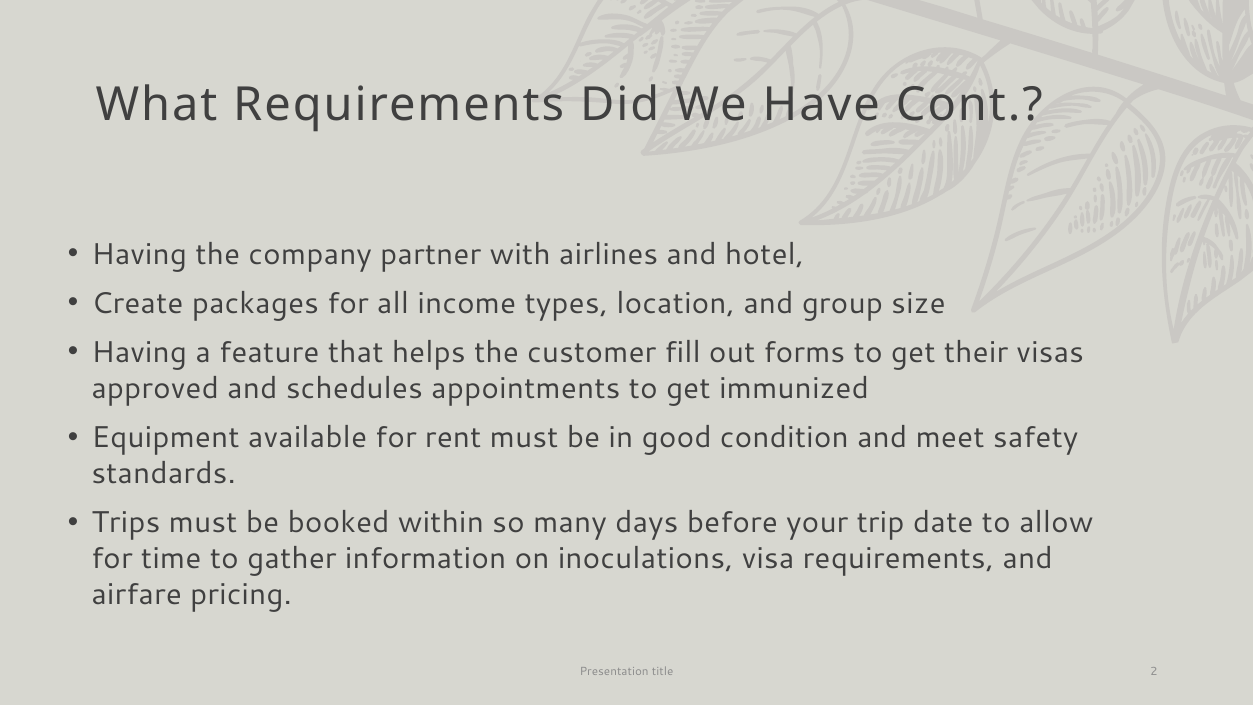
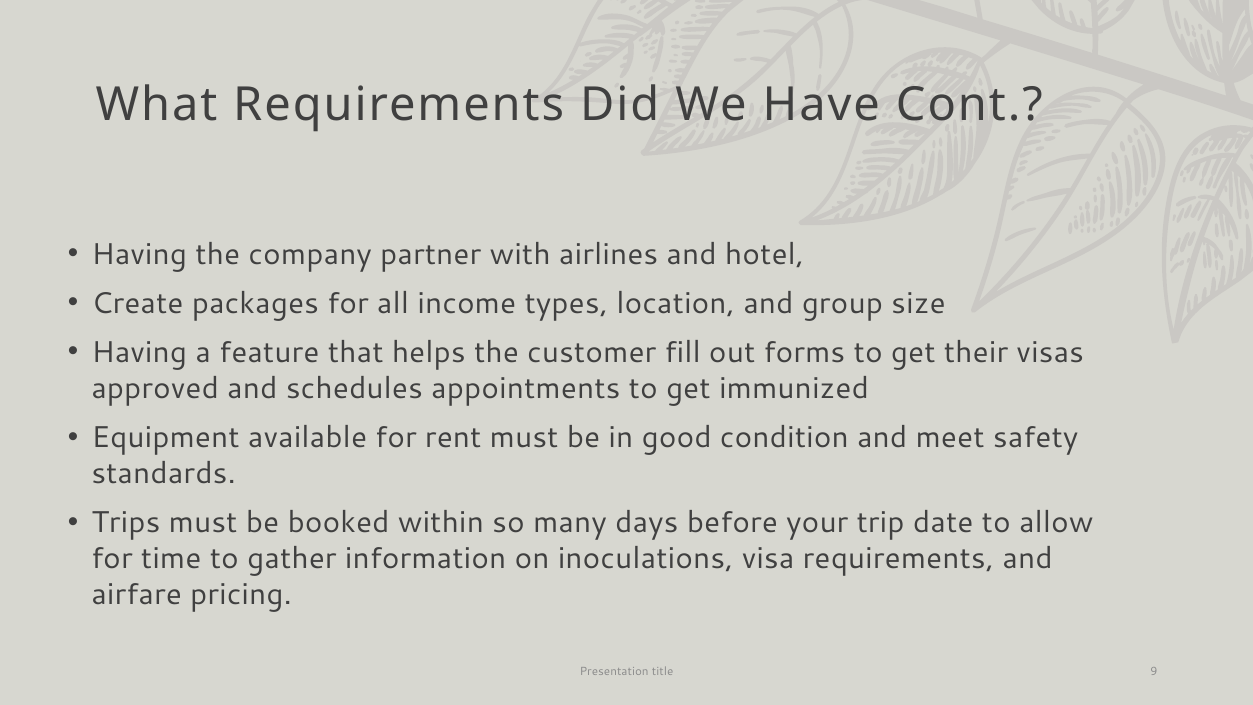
2: 2 -> 9 (1154, 672)
